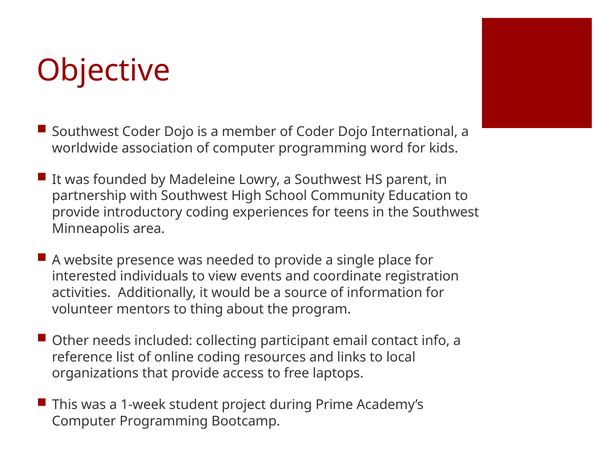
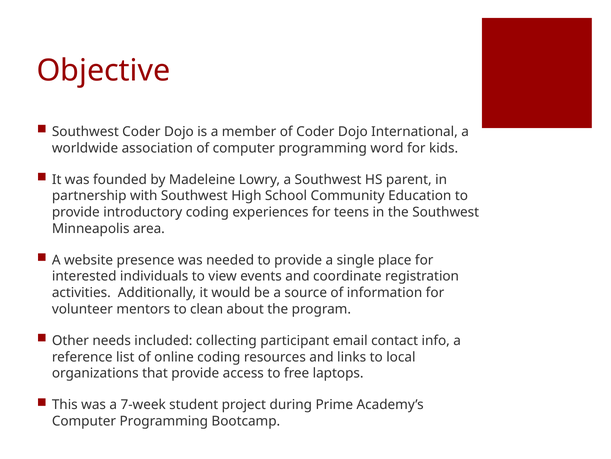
thing: thing -> clean (207, 309)
1-week: 1-week -> 7-week (143, 404)
